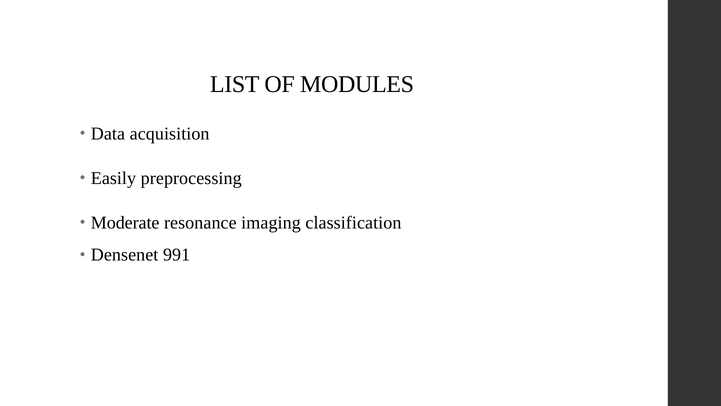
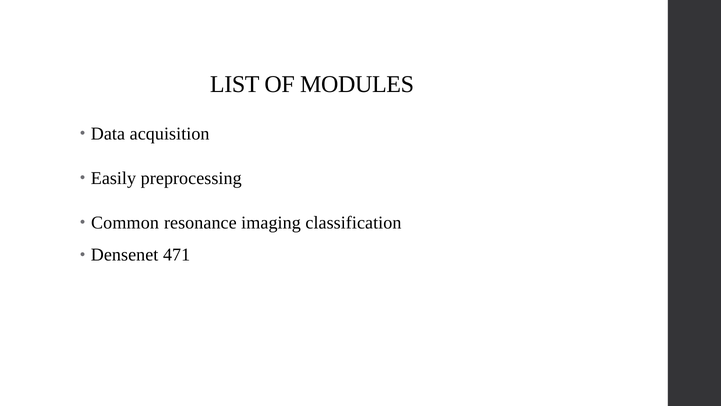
Moderate: Moderate -> Common (125, 223)
991: 991 -> 471 (177, 255)
